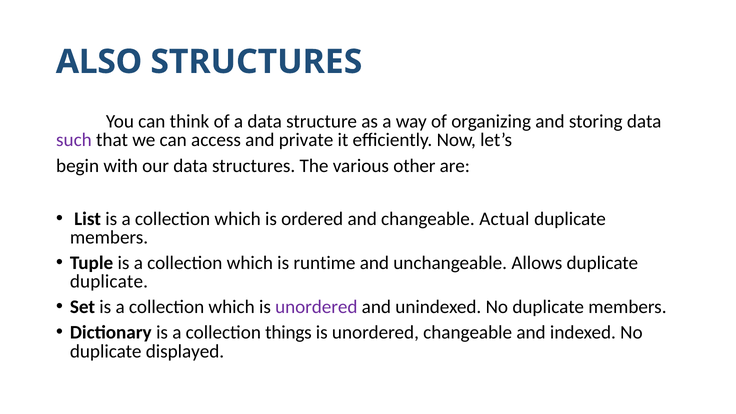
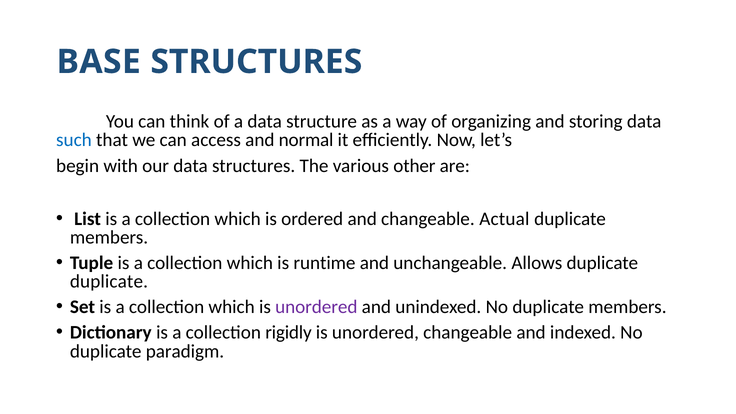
ALSO: ALSO -> BASE (99, 62)
such colour: purple -> blue (74, 140)
private: private -> normal (306, 140)
things: things -> rigidly (288, 333)
displayed: displayed -> paradigm (185, 351)
